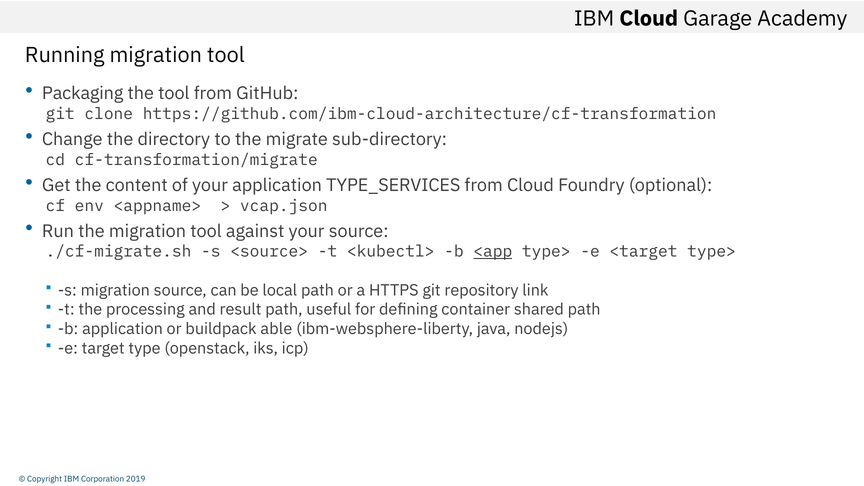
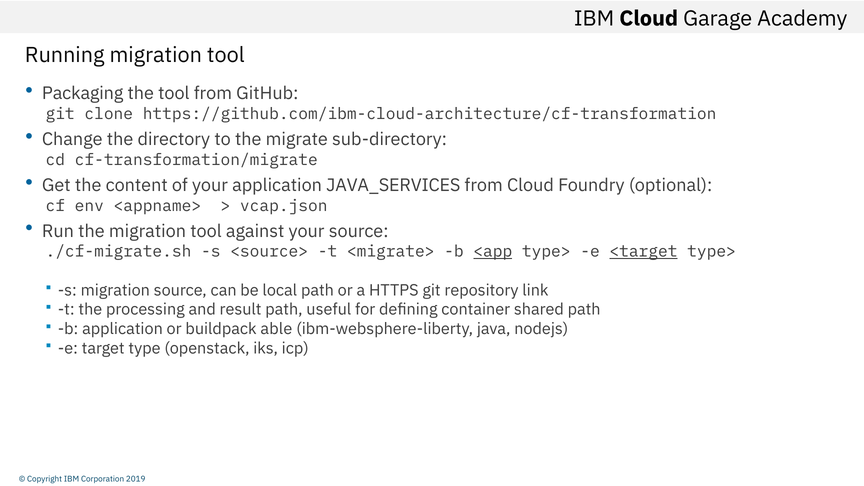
TYPE_SERVICES: TYPE_SERVICES -> JAVA_SERVICES (393, 185)
<kubectl>: <kubectl> -> <migrate> (391, 252)
<target underline: none -> present (643, 252)
